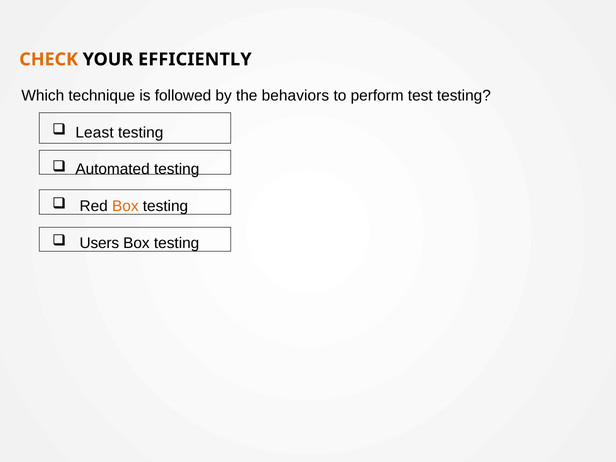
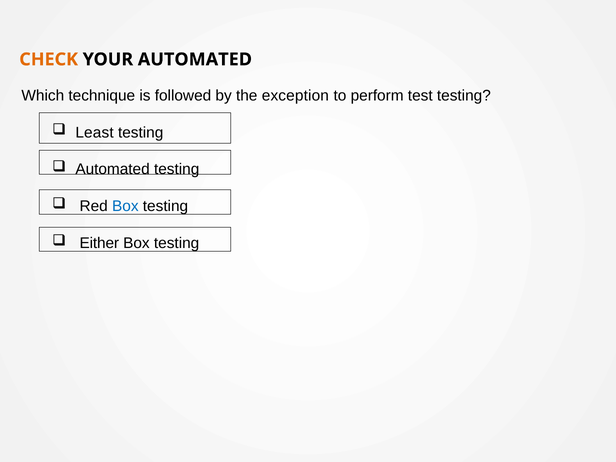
YOUR EFFICIENTLY: EFFICIENTLY -> AUTOMATED (195, 59)
behaviors: behaviors -> exception (295, 95)
Box colour: orange -> blue (125, 206)
Users: Users -> Either (99, 243)
